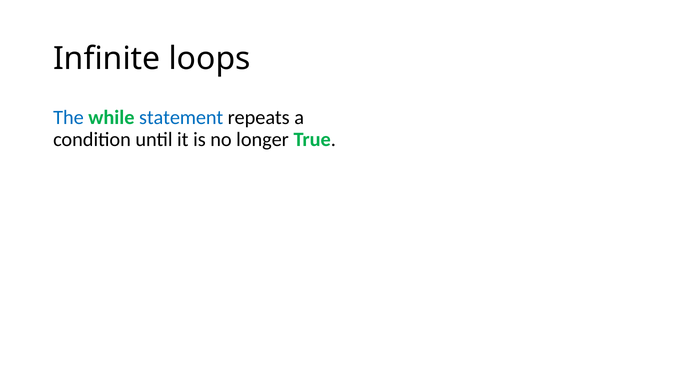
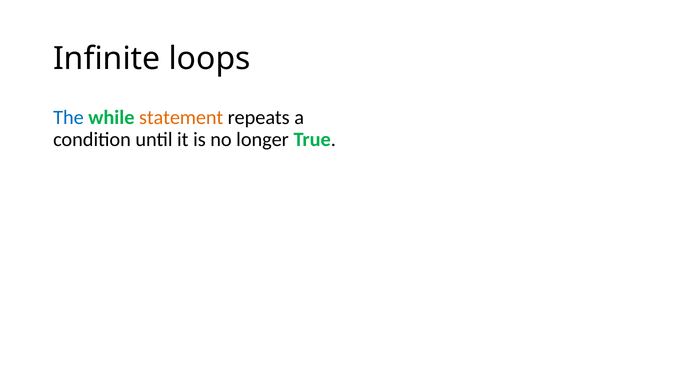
statement colour: blue -> orange (181, 118)
